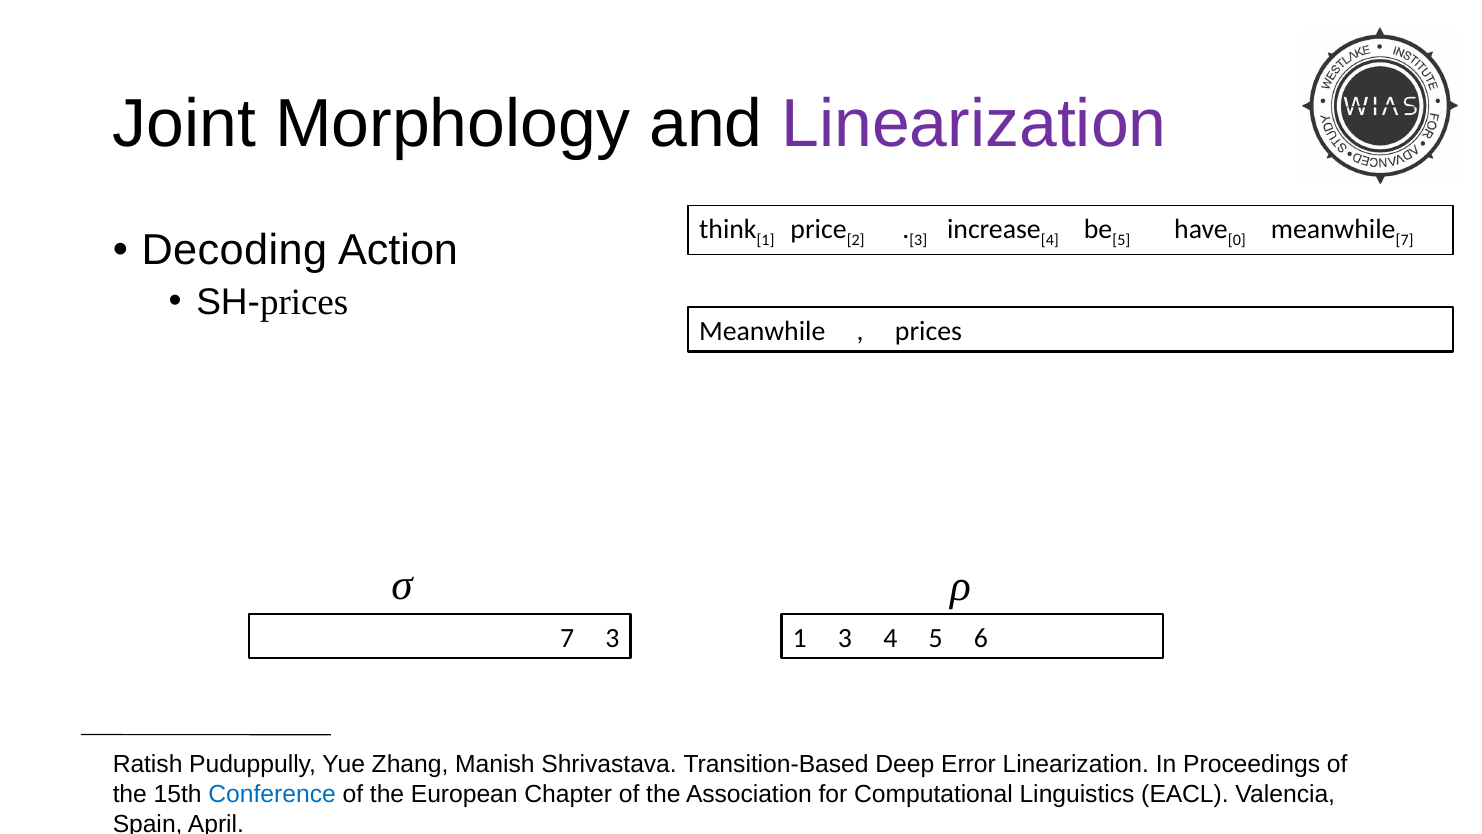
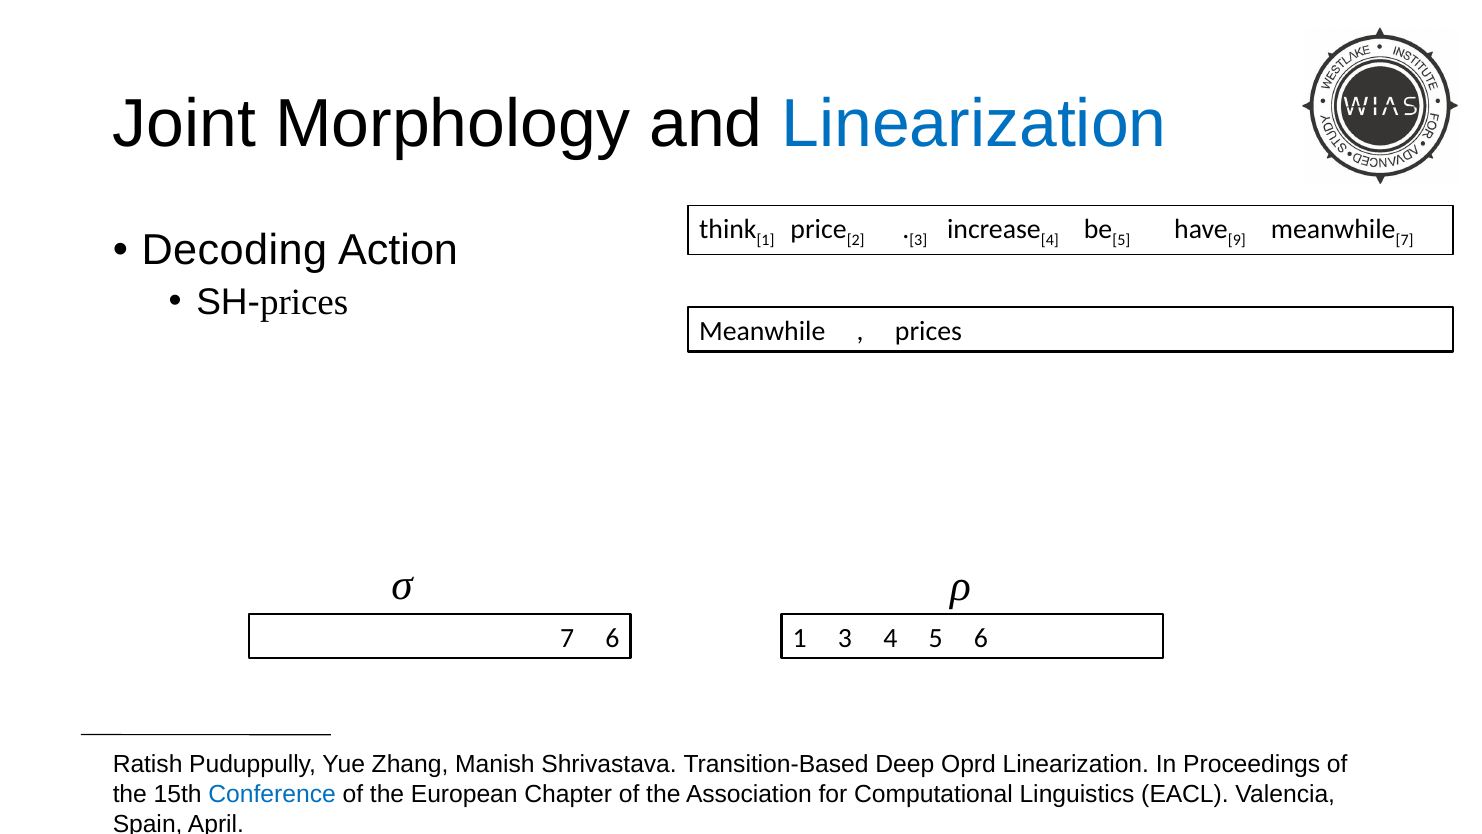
Linearization colour: purple -> blue (974, 124)
0: 0 -> 9 (1237, 240)
7 3: 3 -> 6 (612, 638)
Error: Error -> Oprd (968, 764)
